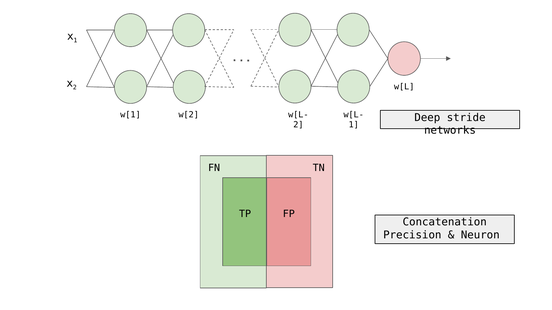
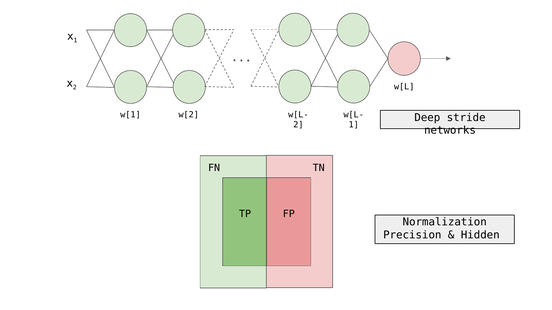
Concatenation: Concatenation -> Normalization (445, 222)
Neuron: Neuron -> Hidden (480, 235)
